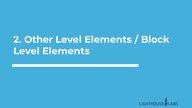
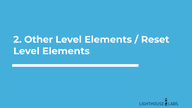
Block: Block -> Reset (155, 40)
